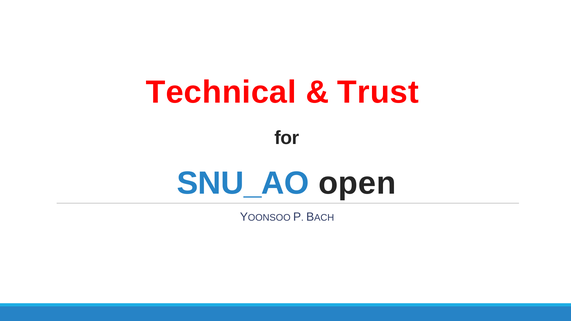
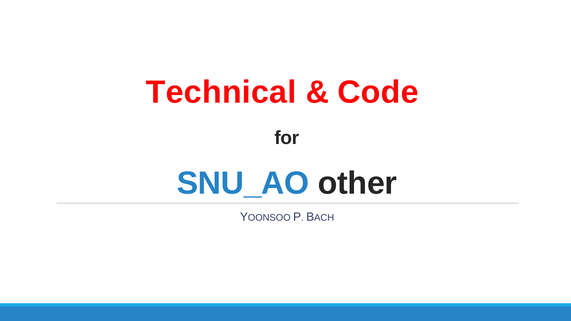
Trust: Trust -> Code (378, 92)
open: open -> other (357, 183)
